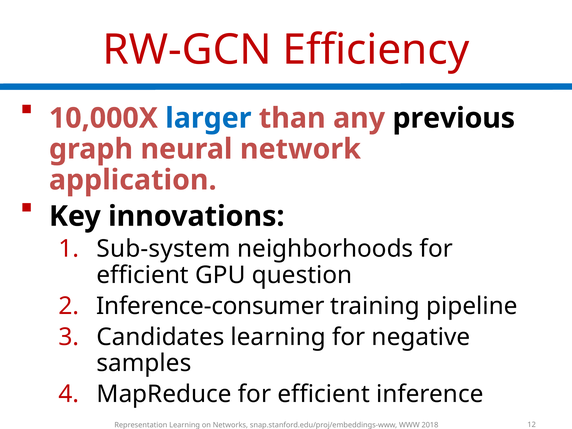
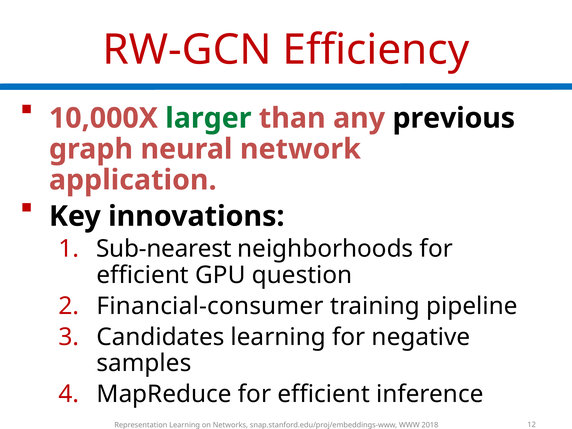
larger colour: blue -> green (208, 118)
Sub-system: Sub-system -> Sub-nearest (164, 249)
Inference-consumer: Inference-consumer -> Financial-consumer (210, 306)
